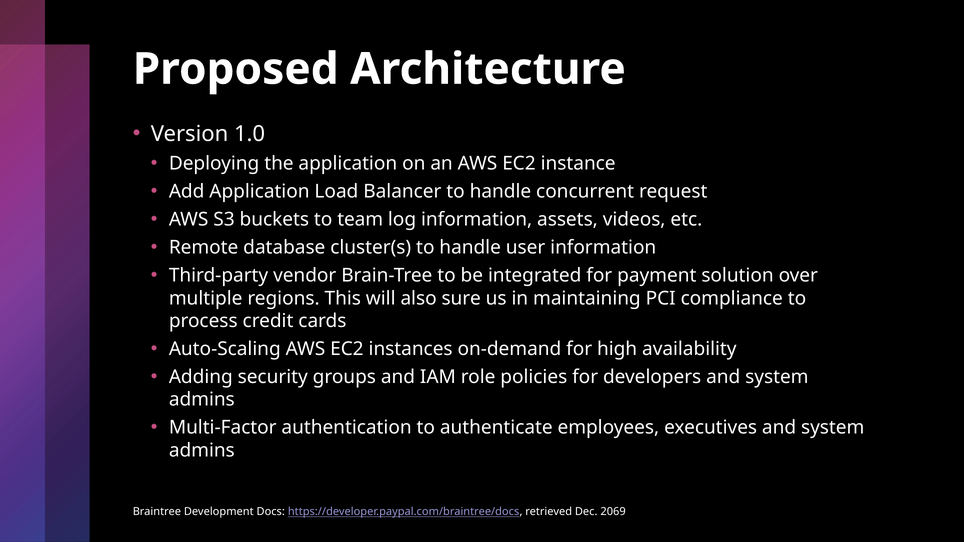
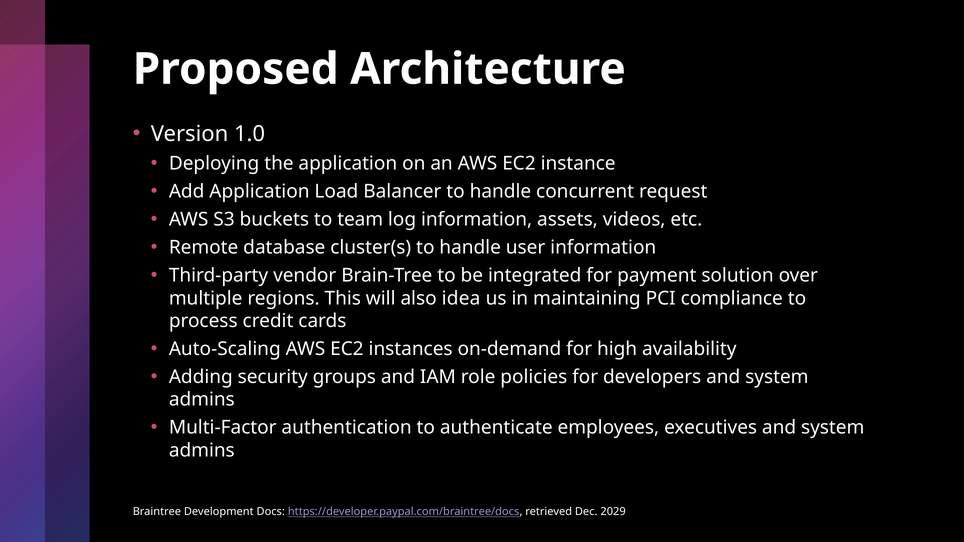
sure: sure -> idea (461, 298)
2069: 2069 -> 2029 (613, 512)
